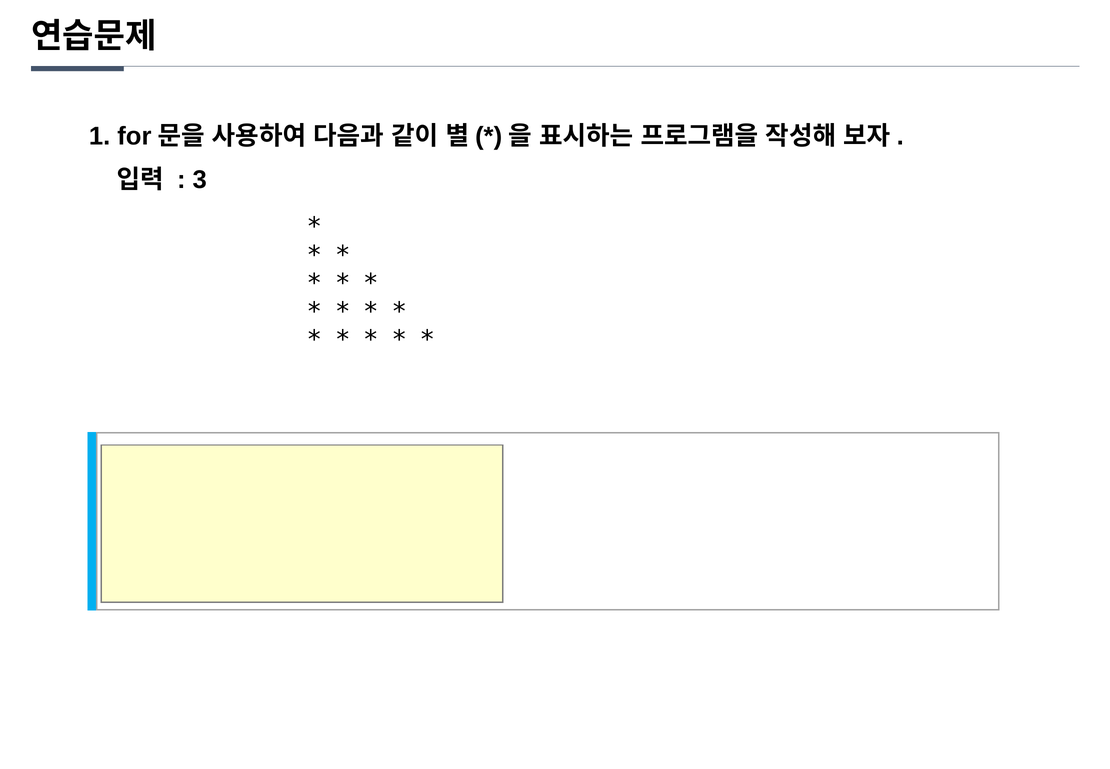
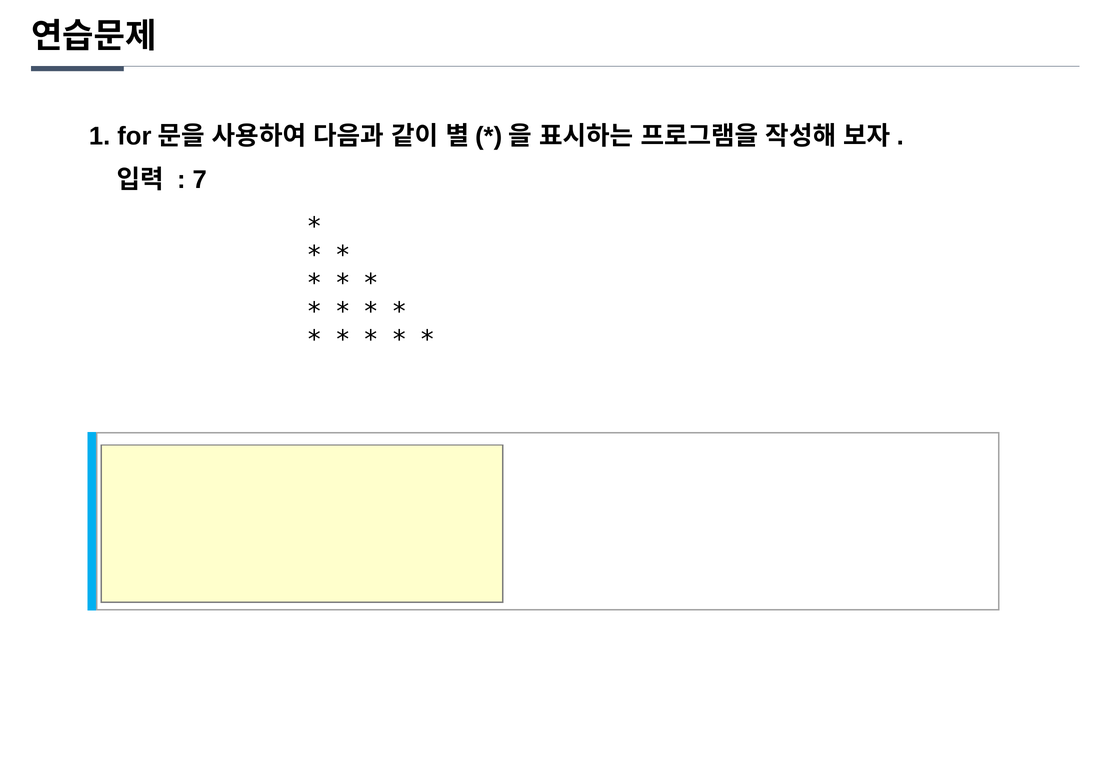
3: 3 -> 7 (200, 180)
